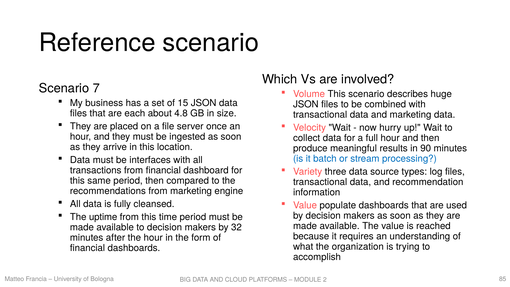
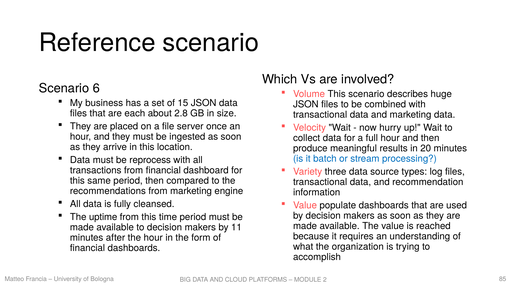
7: 7 -> 6 (96, 88)
4.8: 4.8 -> 2.8 (181, 113)
90: 90 -> 20 (426, 148)
interfaces: interfaces -> reprocess (150, 160)
32: 32 -> 11 (236, 227)
